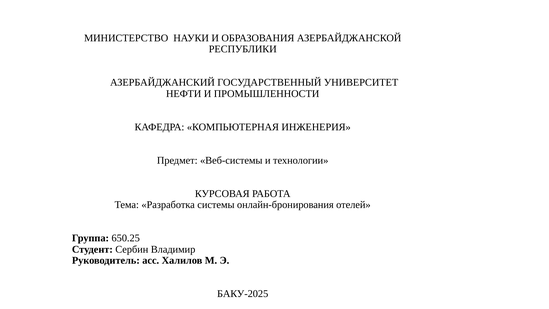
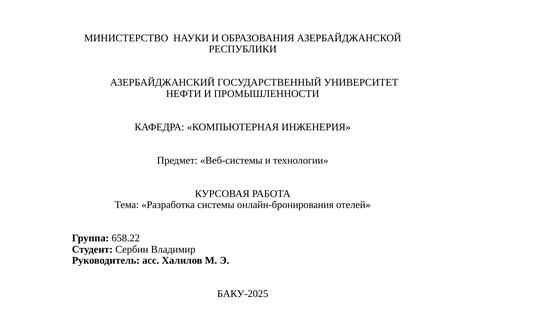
650.25: 650.25 -> 658.22 (126, 238)
